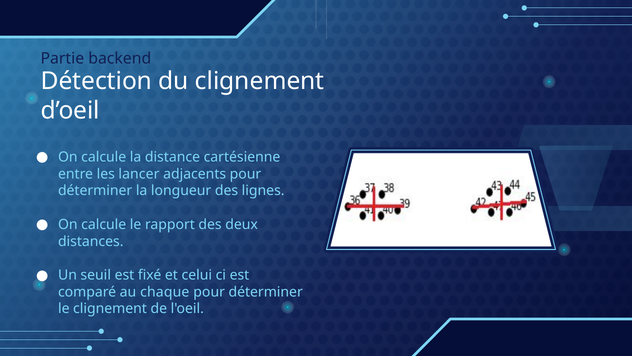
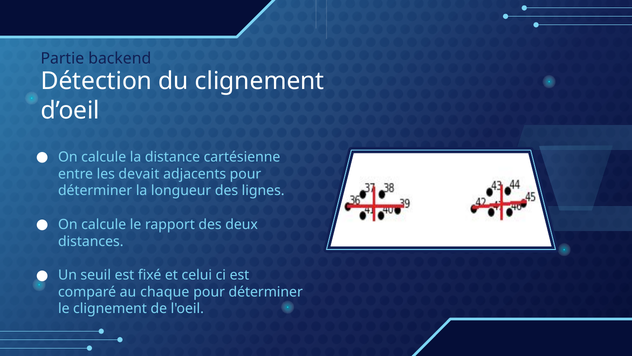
lancer: lancer -> devait (139, 174)
